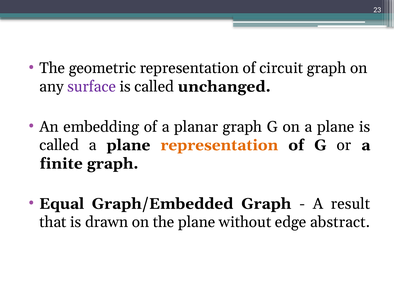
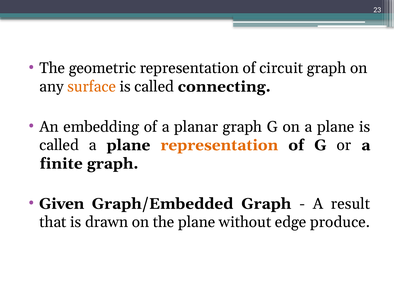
surface colour: purple -> orange (92, 86)
unchanged: unchanged -> connecting (224, 86)
Equal: Equal -> Given (62, 203)
abstract: abstract -> produce (340, 222)
